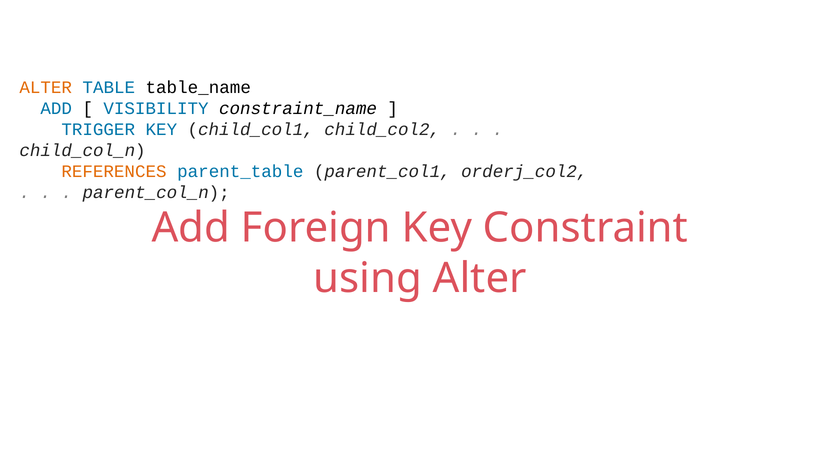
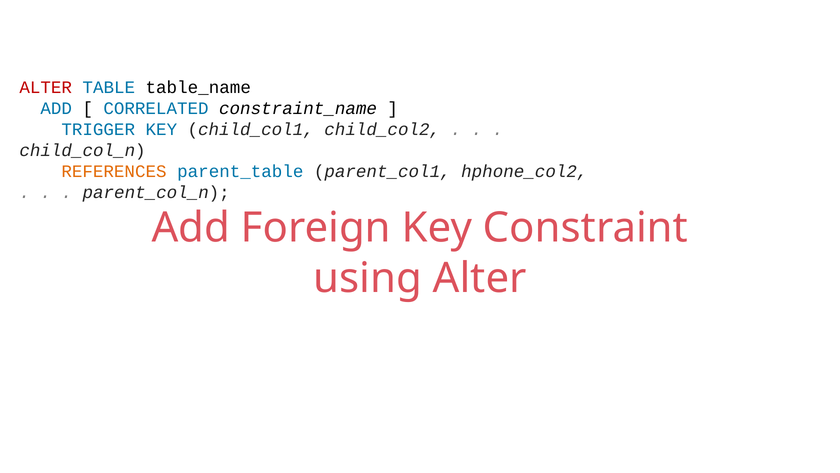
ALTER colour: orange -> red (46, 87)
VISIBILITY: VISIBILITY -> CORRELATED (156, 108)
orderj_col2: orderj_col2 -> hphone_col2 (524, 171)
